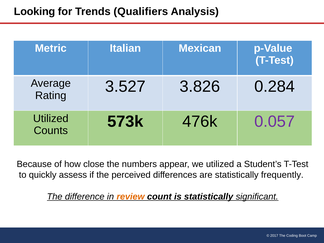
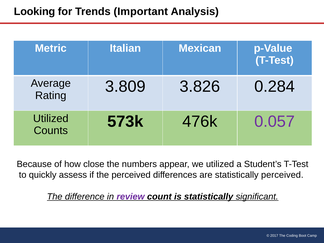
Qualifiers: Qualifiers -> Important (141, 12)
3.527: 3.527 -> 3.809 (125, 87)
statistically frequently: frequently -> perceived (282, 175)
review colour: orange -> purple (131, 197)
